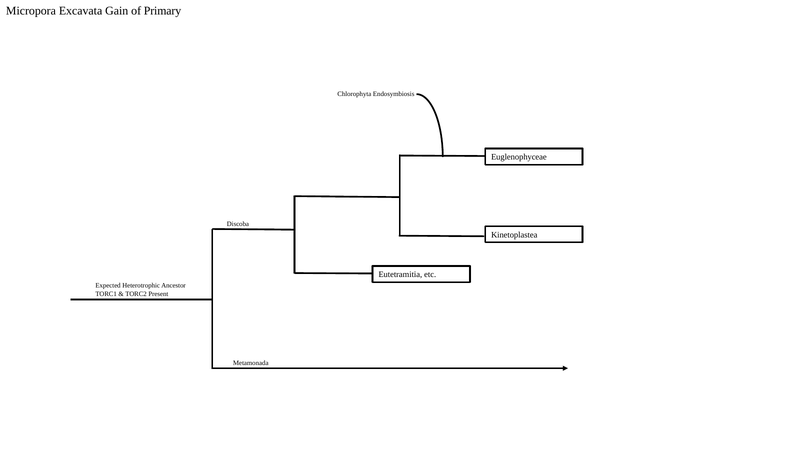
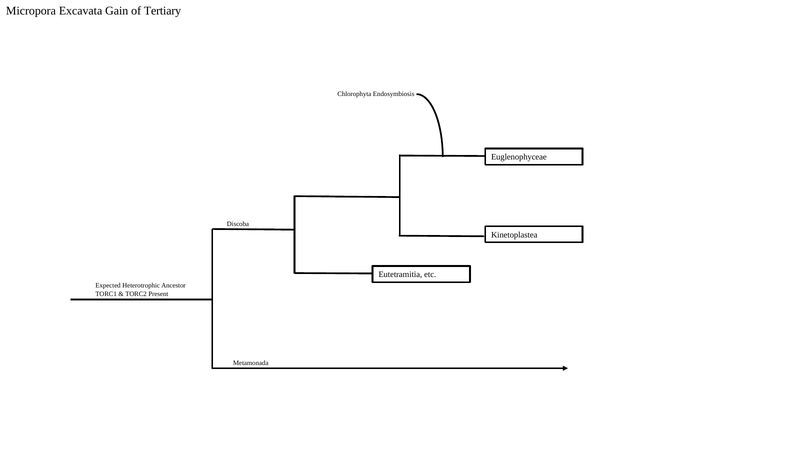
Primary: Primary -> Tertiary (163, 11)
